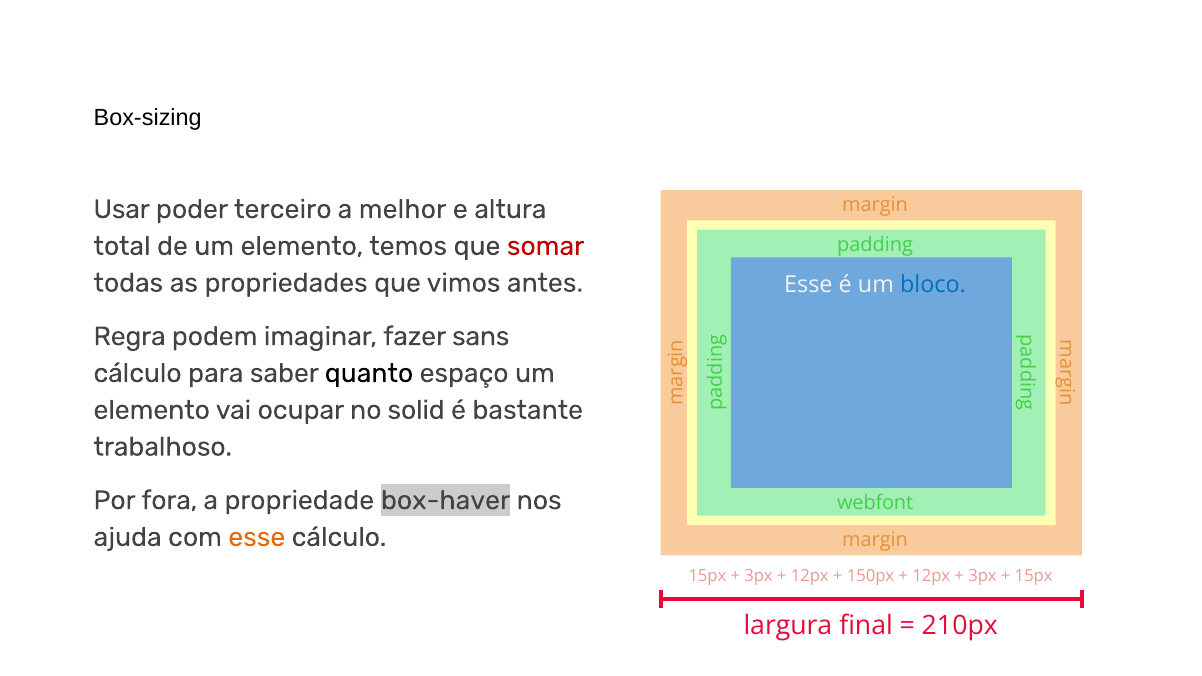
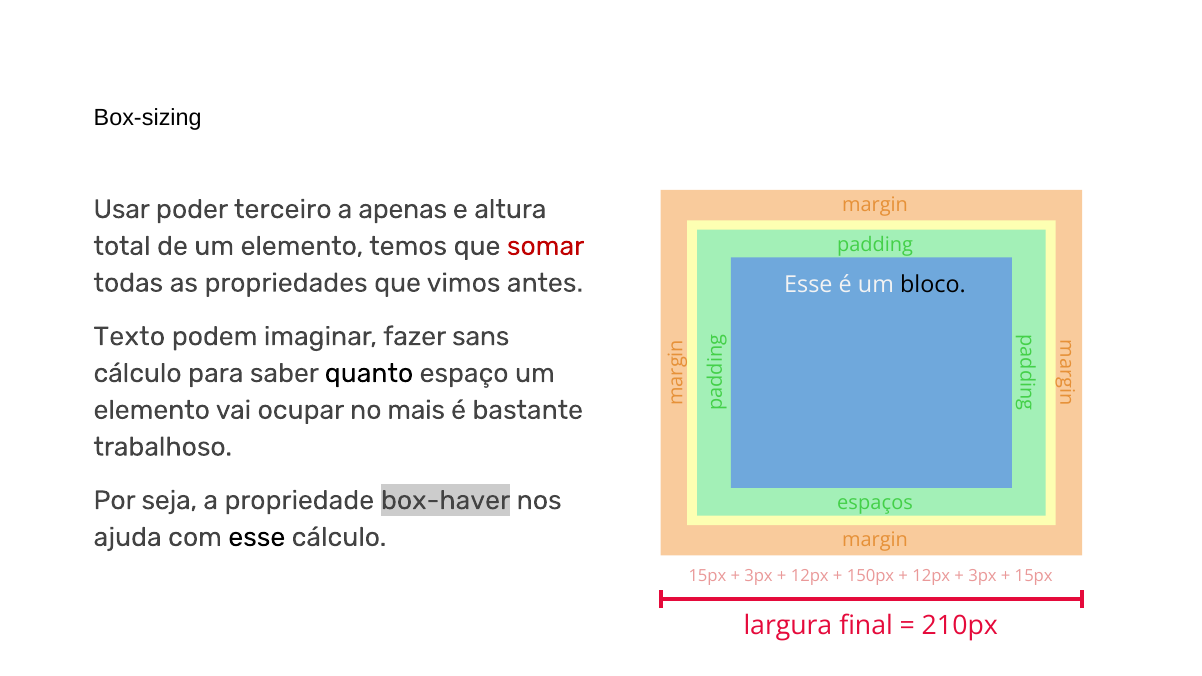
melhor: melhor -> apenas (403, 209)
bloco colour: blue -> black (933, 285)
Regra: Regra -> Texto (129, 336)
solid: solid -> mais (416, 410)
fora: fora -> seja (169, 500)
webfont: webfont -> espaços (875, 503)
esse colour: orange -> black (257, 537)
